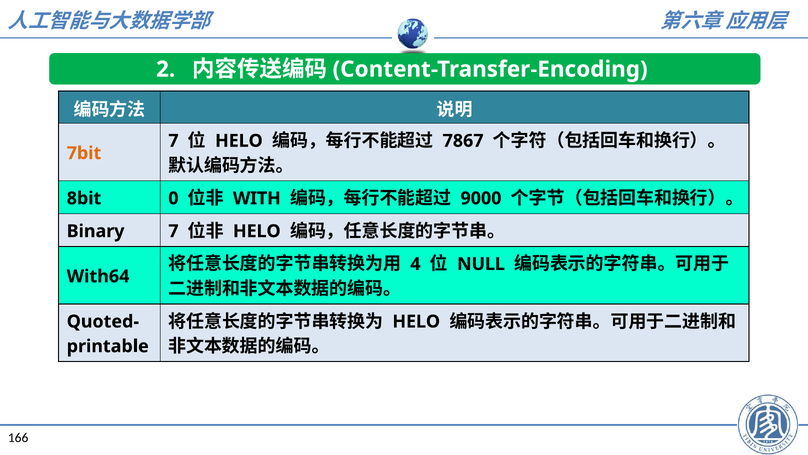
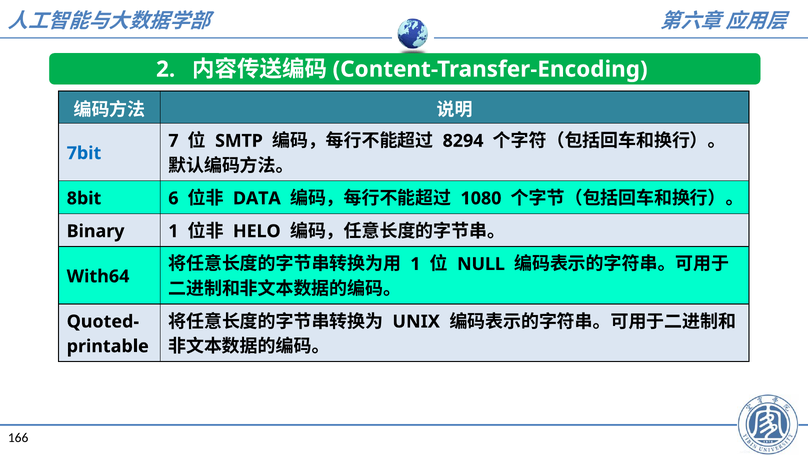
HELO: HELO -> SMTP (239, 141)
7867: 7867 -> 8294 (463, 141)
7bit colour: orange -> blue (84, 153)
0: 0 -> 6 (173, 198)
WITH: WITH -> DATA (257, 198)
9000: 9000 -> 1080 (481, 198)
Binary 7: 7 -> 1 (173, 231)
4: 4 -> 1 (415, 264)
HELO: HELO -> UNIX (416, 321)
